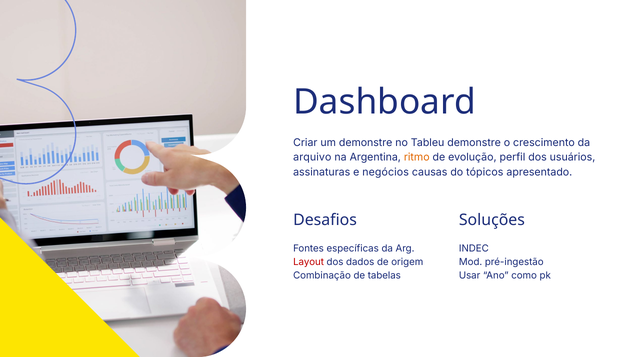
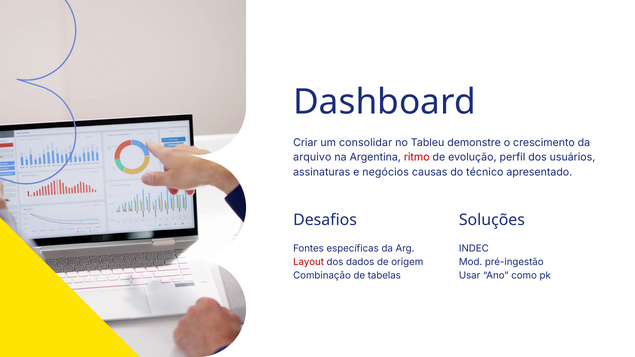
um demonstre: demonstre -> consolidar (366, 143)
ritmo colour: orange -> red (417, 157)
tópicos: tópicos -> técnico (485, 172)
